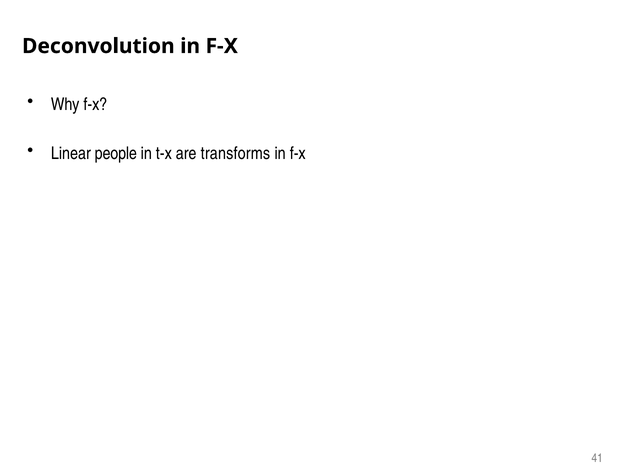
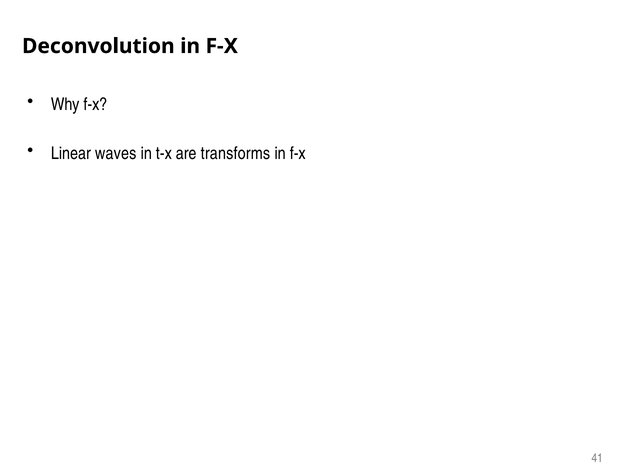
people: people -> waves (116, 153)
